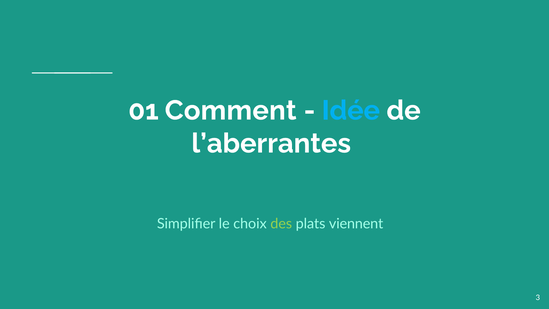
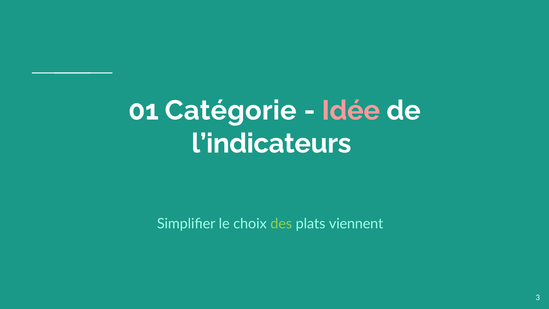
Comment: Comment -> Catégorie (231, 110)
Idée colour: light blue -> pink (351, 110)
l’aberrantes: l’aberrantes -> l’indicateurs (271, 143)
